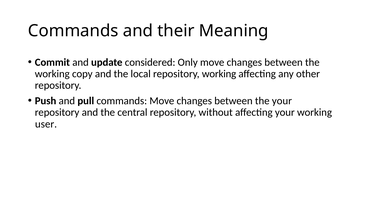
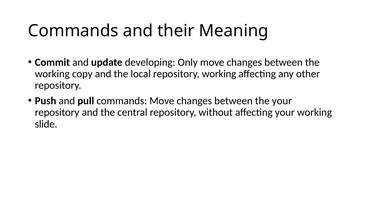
considered: considered -> developing (150, 62)
user: user -> slide (46, 124)
